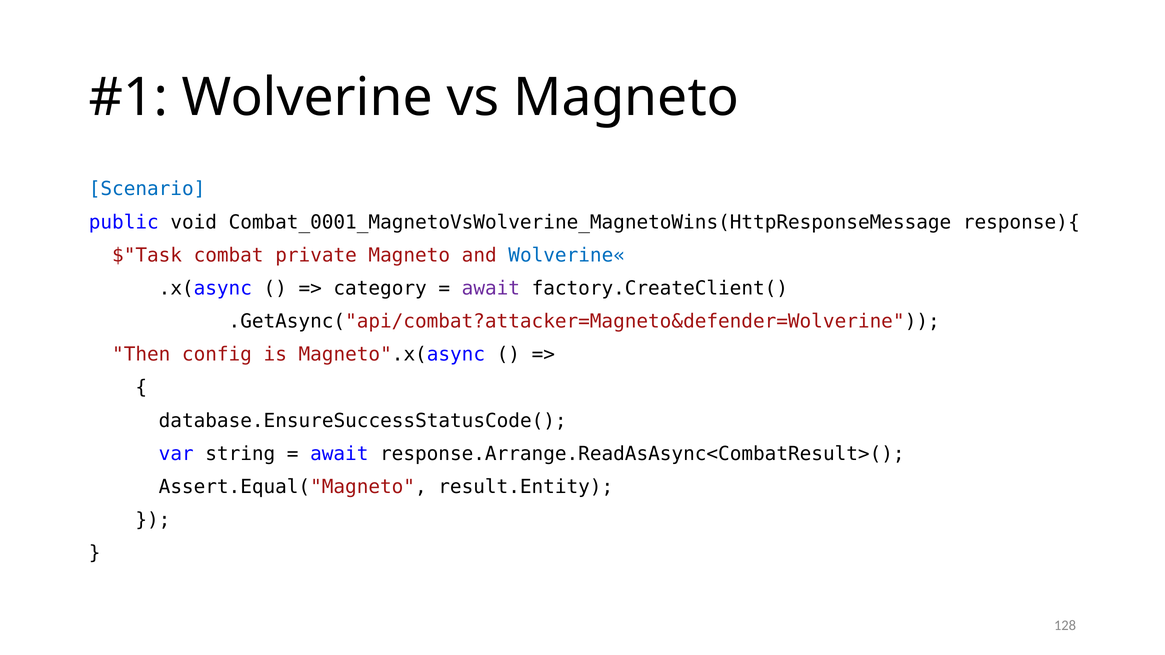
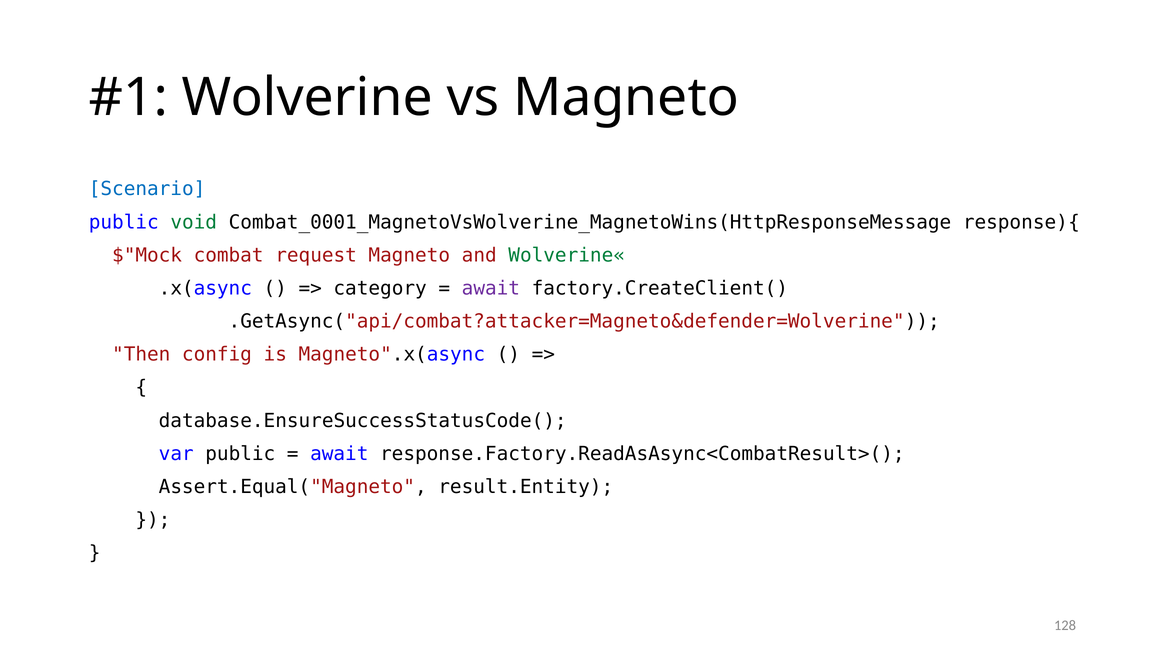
void colour: black -> green (194, 222)
$"Task: $"Task -> $"Mock (147, 255)
private: private -> request (316, 255)
Wolverine« colour: blue -> green (567, 255)
var string: string -> public (240, 454)
response.Arrange.ReadAsAsync<CombatResult>(: response.Arrange.ReadAsAsync<CombatResult>( -> response.Factory.ReadAsAsync<CombatResult>( (642, 454)
